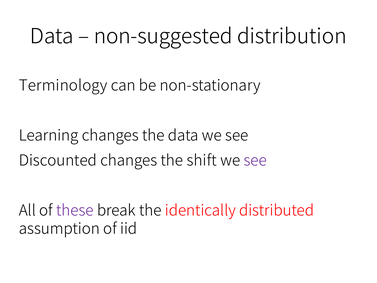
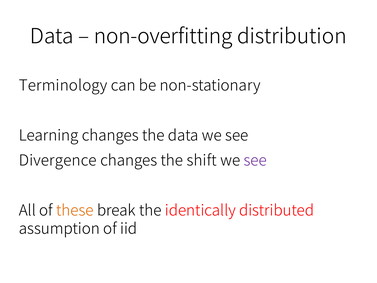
non-suggested: non-suggested -> non-overfitting (163, 36)
Discounted: Discounted -> Divergence (58, 161)
these colour: purple -> orange (75, 210)
